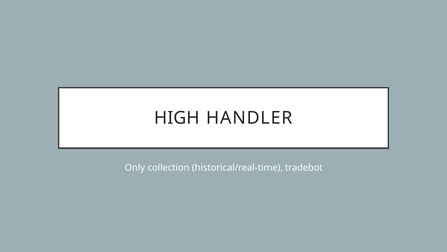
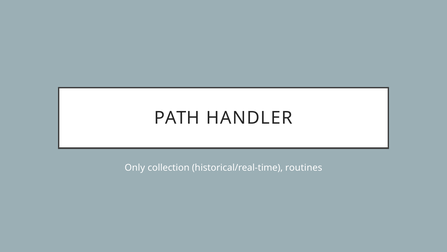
HIGH: HIGH -> PATH (177, 118)
tradebot: tradebot -> routines (304, 167)
